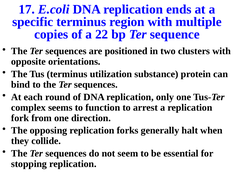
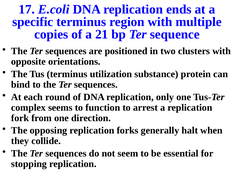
22: 22 -> 21 (102, 34)
